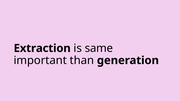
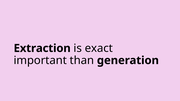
same: same -> exact (99, 48)
